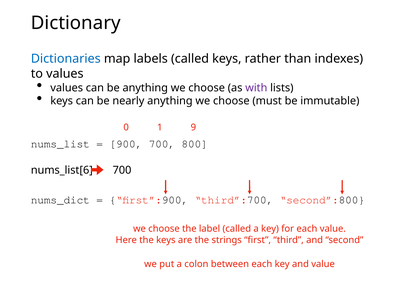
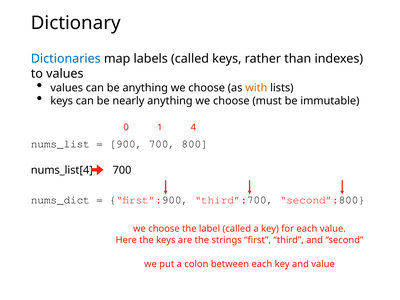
with colour: purple -> orange (256, 88)
9: 9 -> 4 (193, 127)
nums_list[6: nums_list[6 -> nums_list[4 (62, 170)
